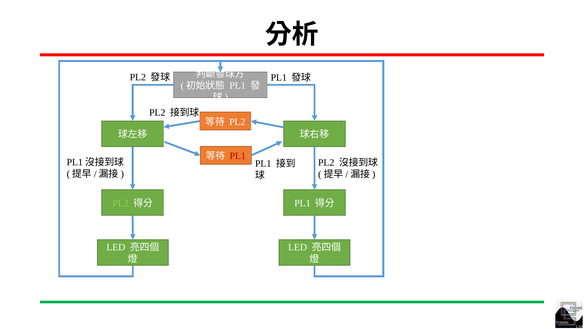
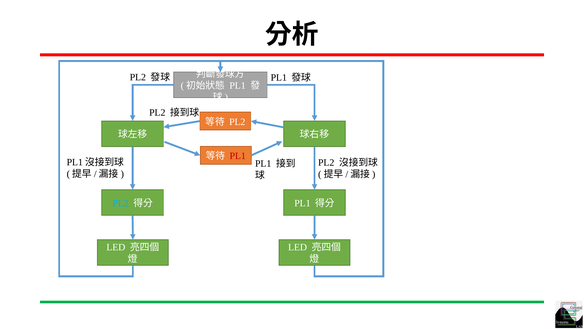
PL2 colour: light green -> light blue (121, 203)
